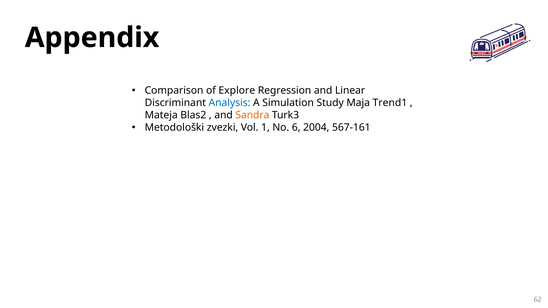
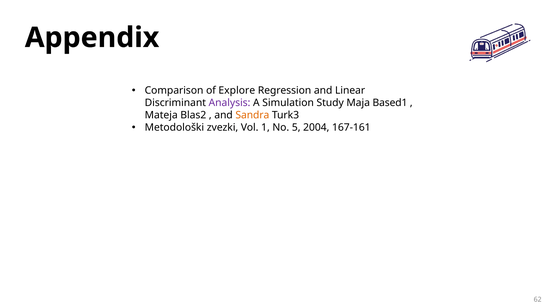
Analysis colour: blue -> purple (230, 103)
Trend1: Trend1 -> Based1 (390, 103)
6: 6 -> 5 (296, 128)
567-161: 567-161 -> 167-161 (351, 128)
